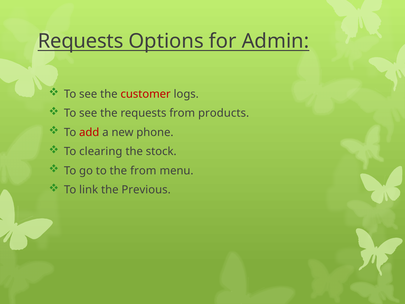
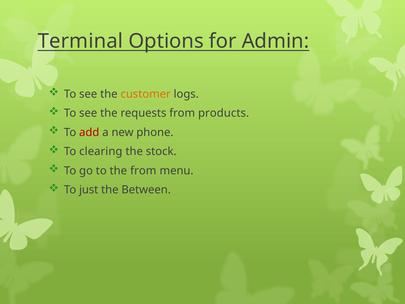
Requests: Requests -> Terminal (80, 41)
customer colour: red -> orange (146, 94)
link: link -> just (89, 190)
Previous: Previous -> Between (146, 190)
